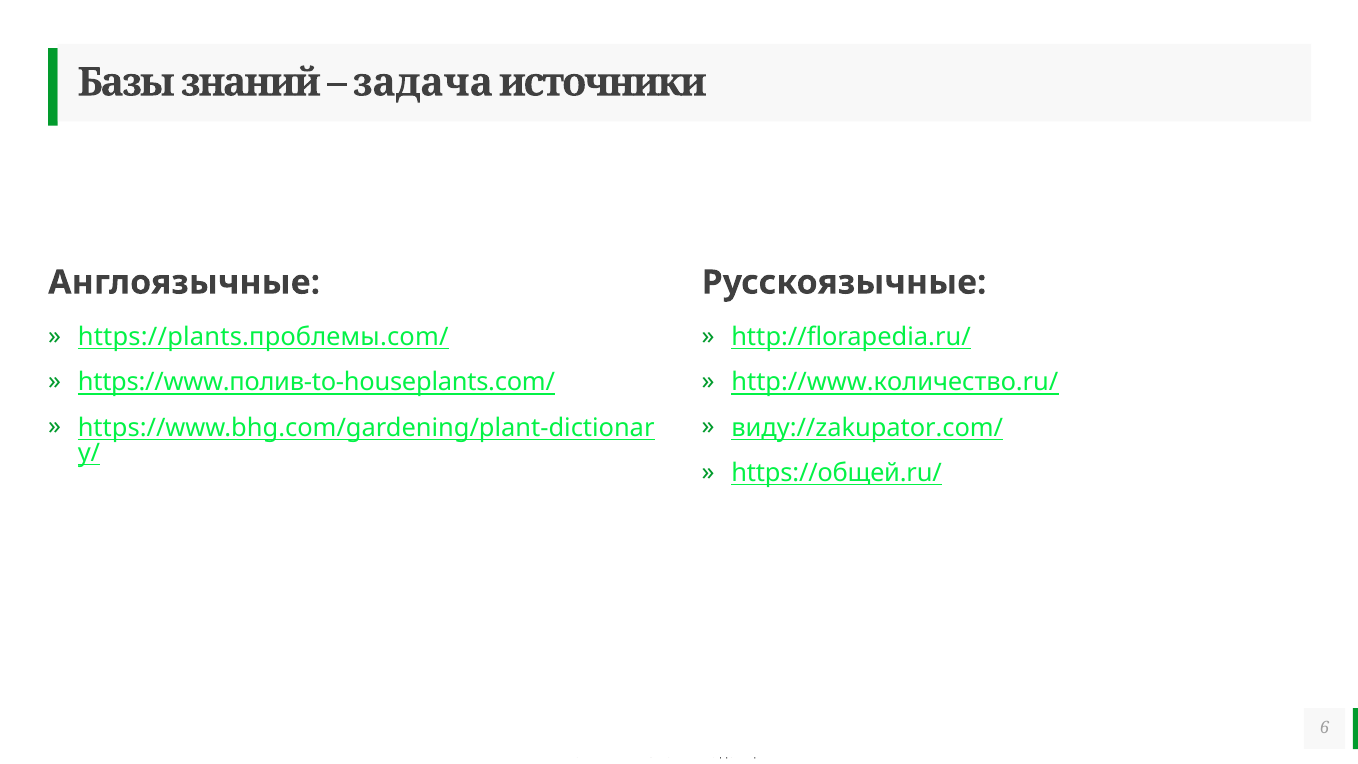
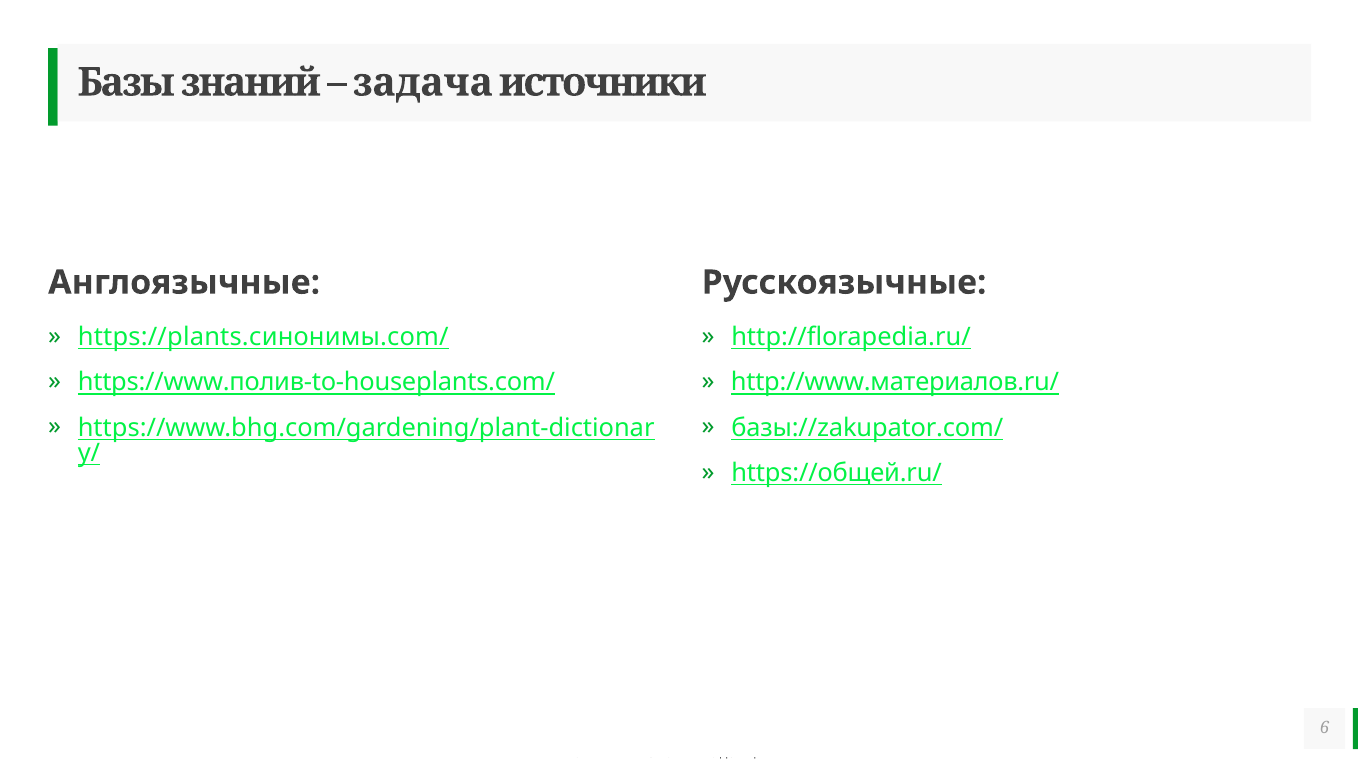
https://plants.проблемы.com/: https://plants.проблемы.com/ -> https://plants.синонимы.com/ (263, 337)
http://www.количество.ru/: http://www.количество.ru/ -> http://www.материалов.ru/ (895, 382)
виду://zakupator.com/: виду://zakupator.com/ -> базы://zakupator.com/ (867, 428)
